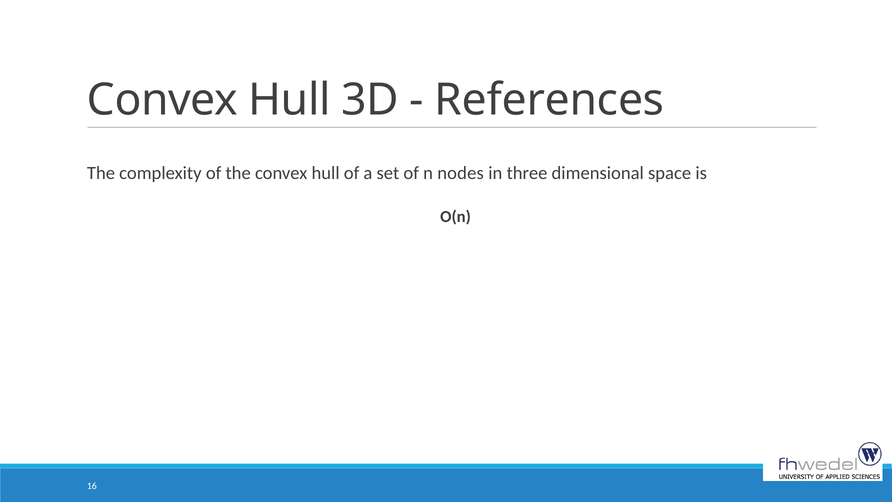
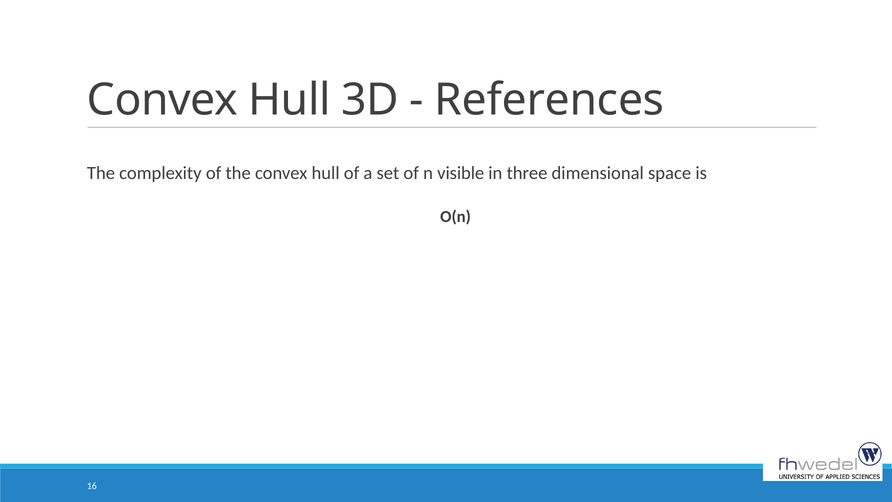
nodes: nodes -> visible (461, 173)
